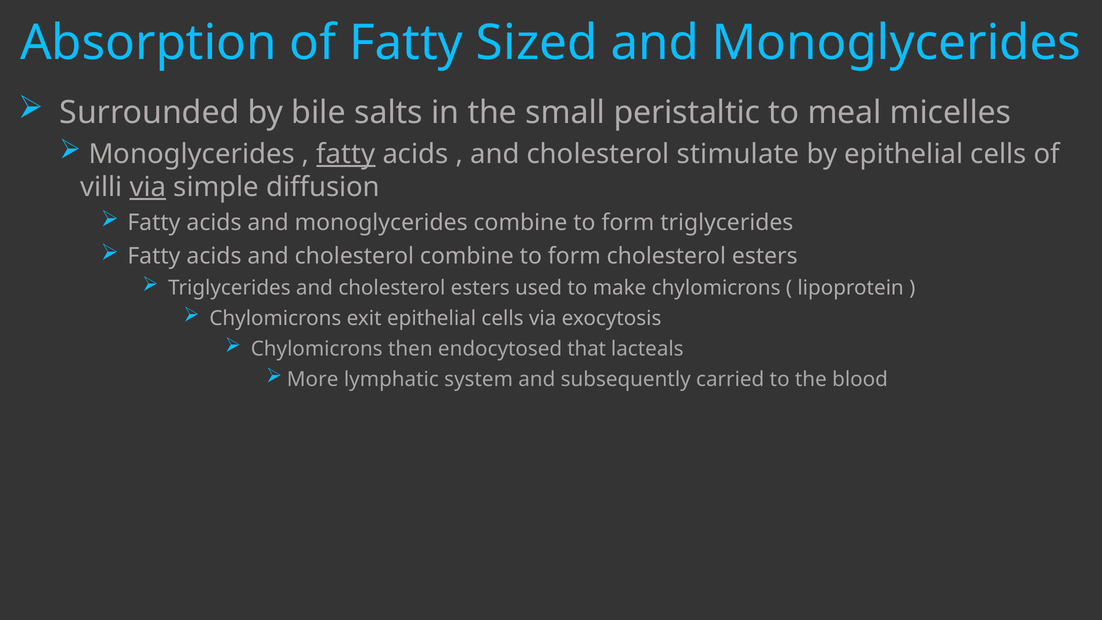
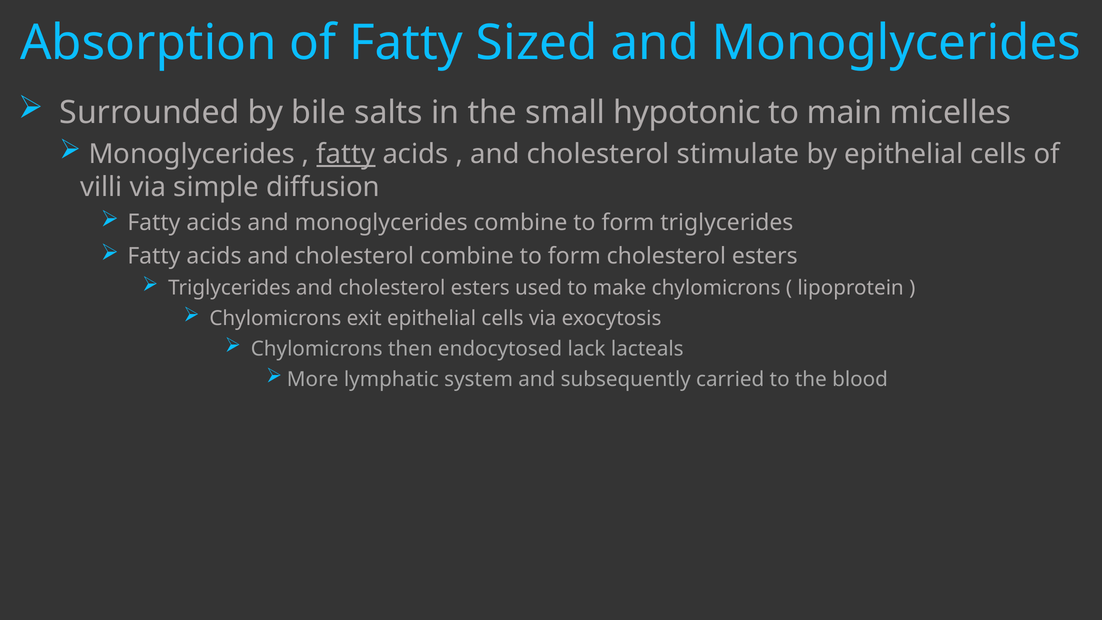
peristaltic: peristaltic -> hypotonic (687, 113)
meal: meal -> main (845, 113)
via underline: present -> none (148, 187)
that: that -> lack (587, 349)
